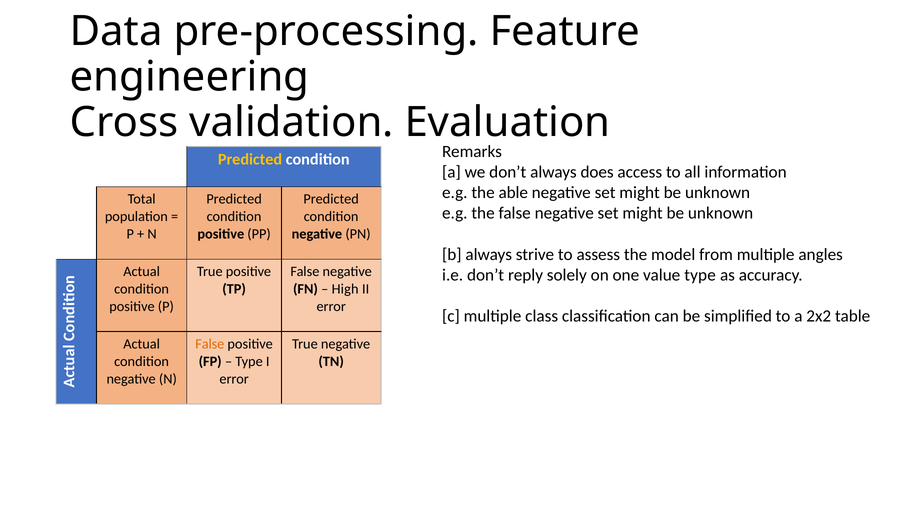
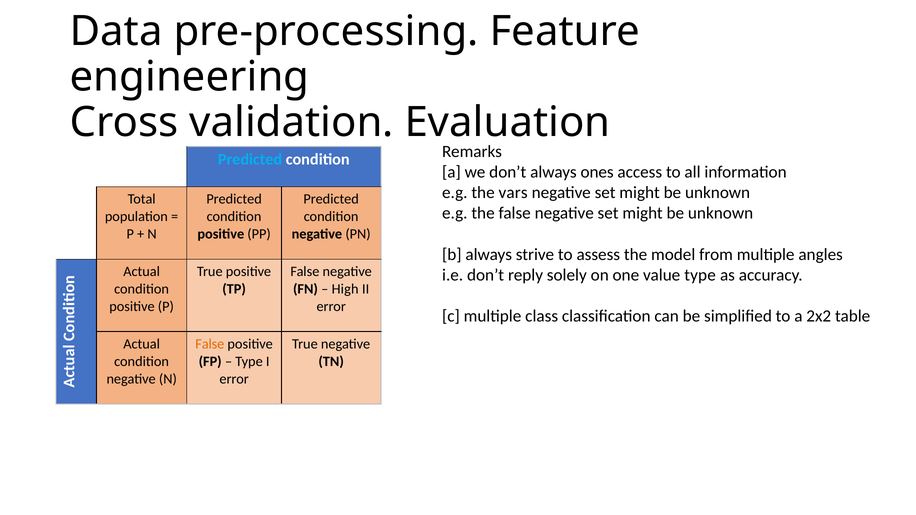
Predicted colour: yellow -> light blue (250, 160)
does: does -> ones (597, 172)
able: able -> vars (513, 193)
